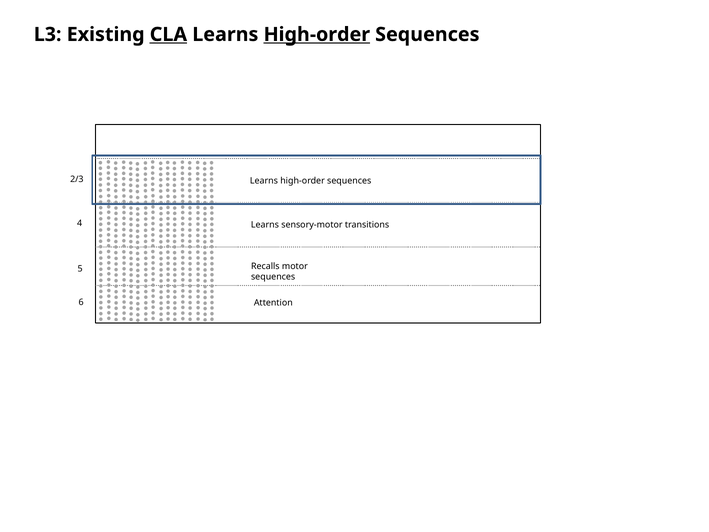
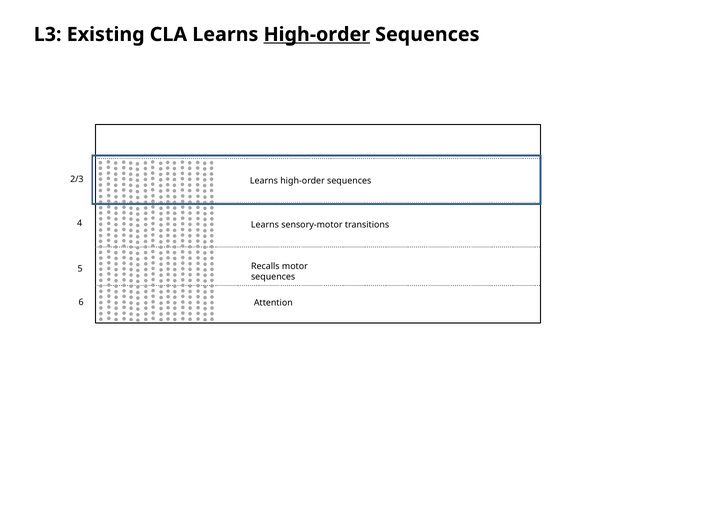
CLA underline: present -> none (168, 34)
